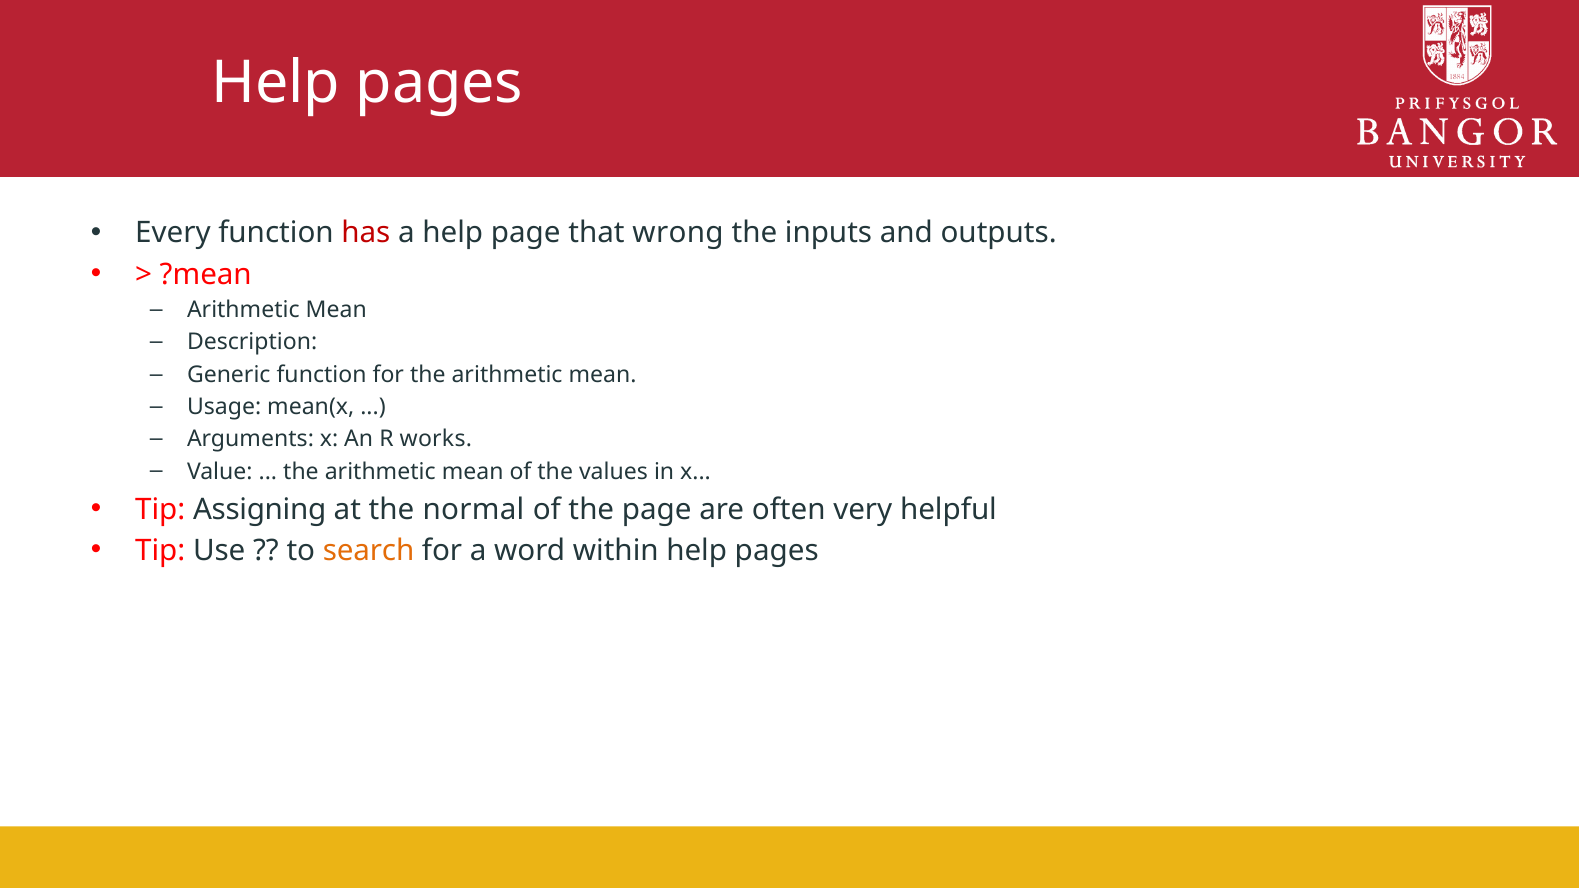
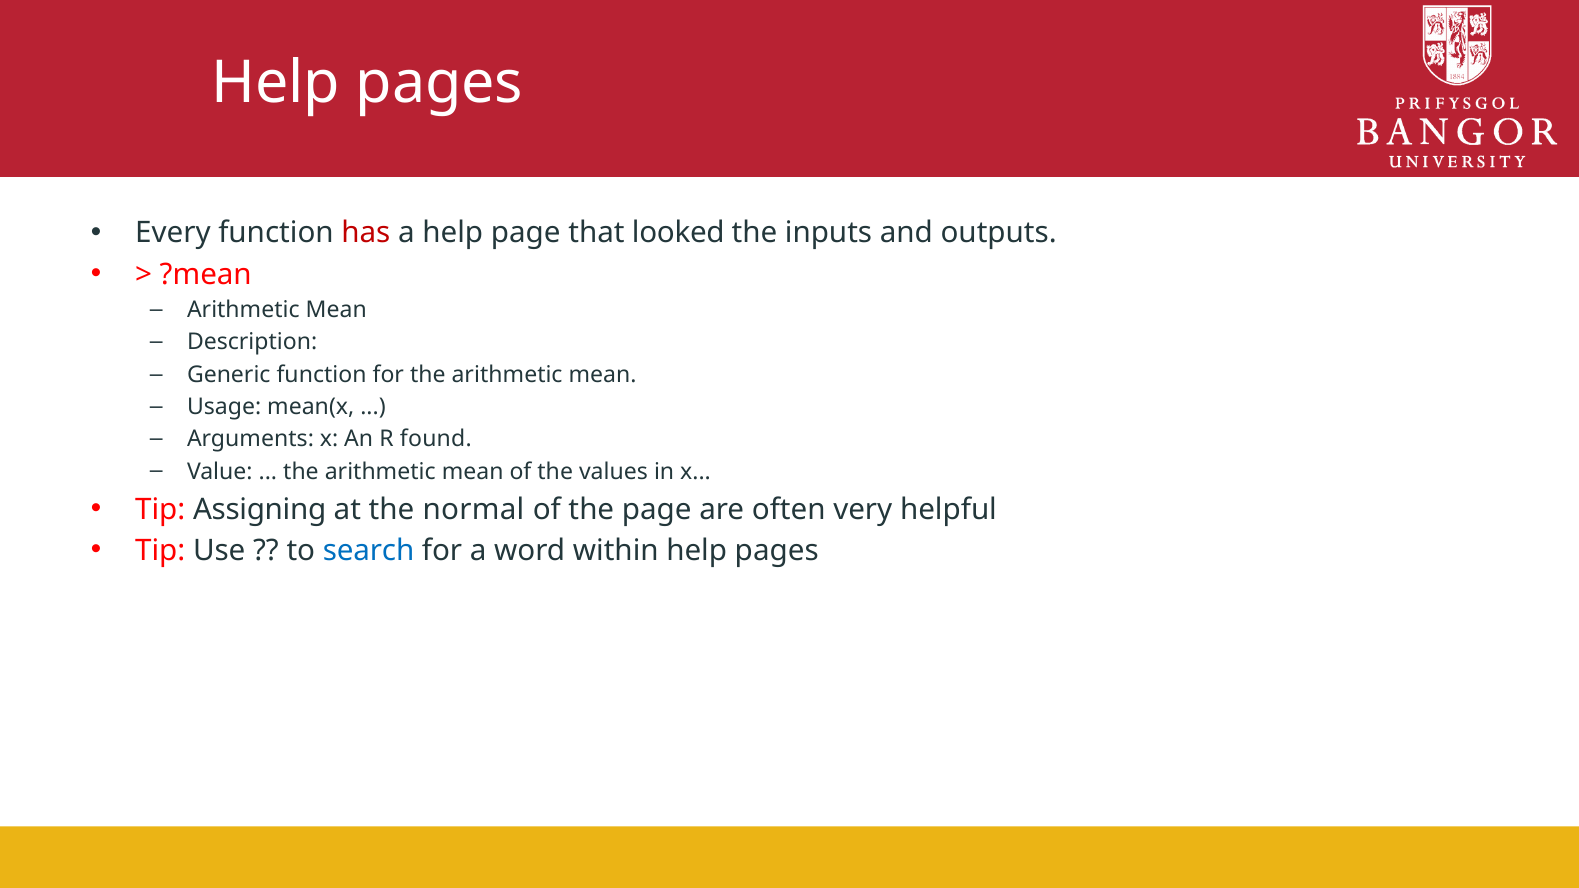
wrong: wrong -> looked (678, 233)
works: works -> found (436, 439)
search colour: orange -> blue (369, 551)
